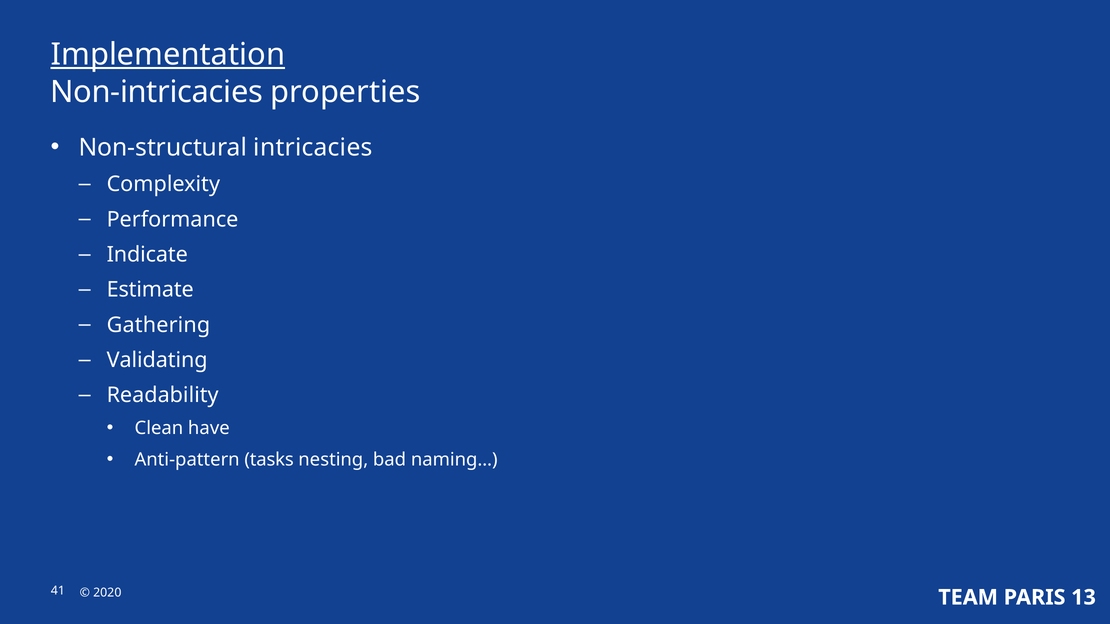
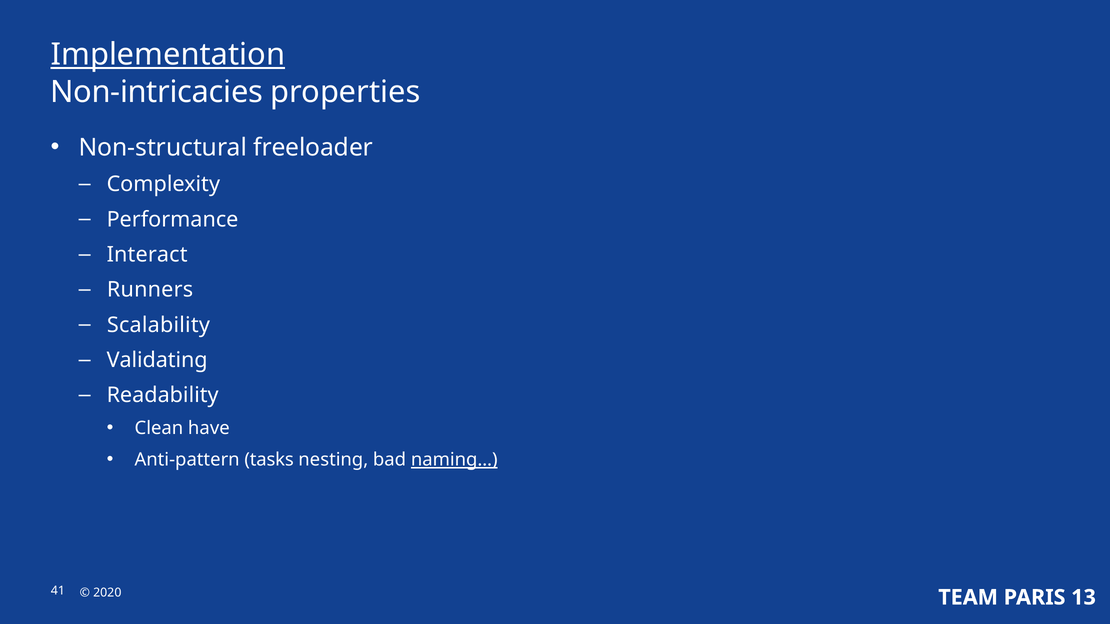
intricacies: intricacies -> freeloader (313, 148)
Indicate: Indicate -> Interact (147, 255)
Estimate: Estimate -> Runners (150, 290)
Gathering: Gathering -> Scalability (158, 325)
naming… underline: none -> present (454, 460)
